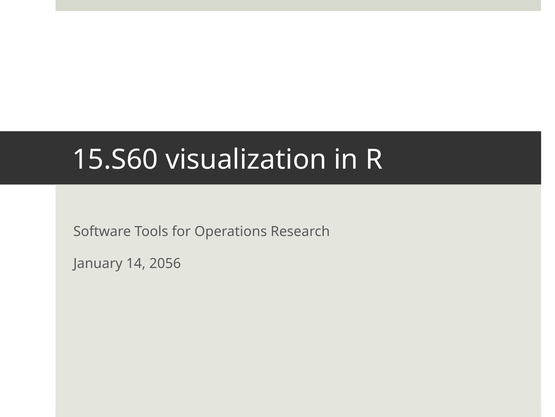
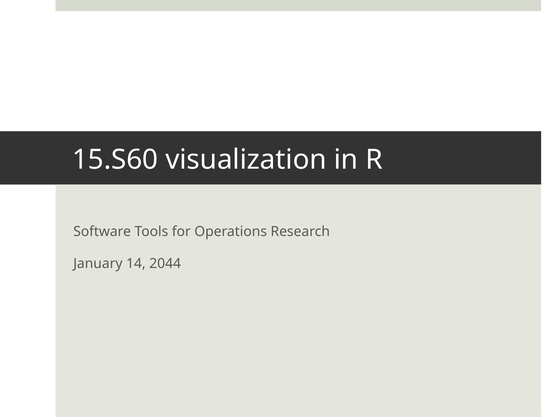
2056: 2056 -> 2044 (165, 263)
